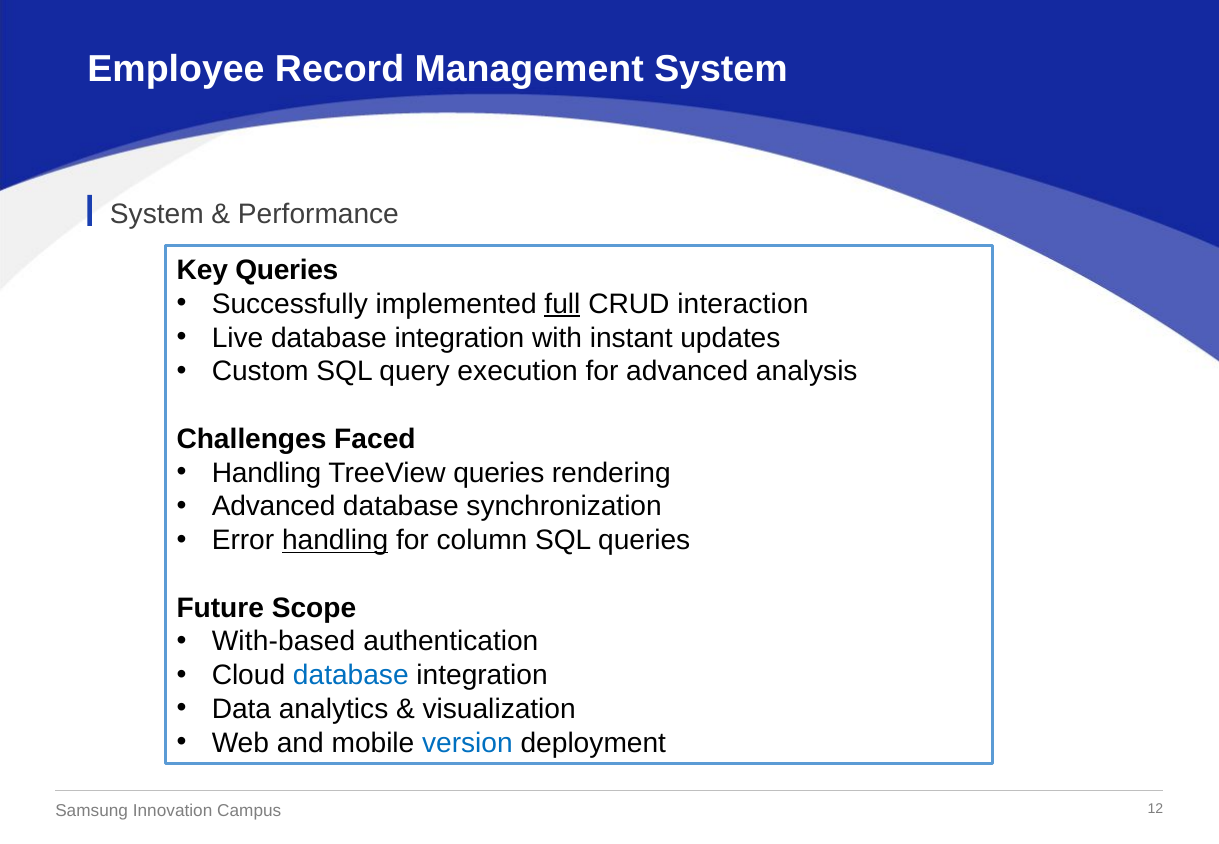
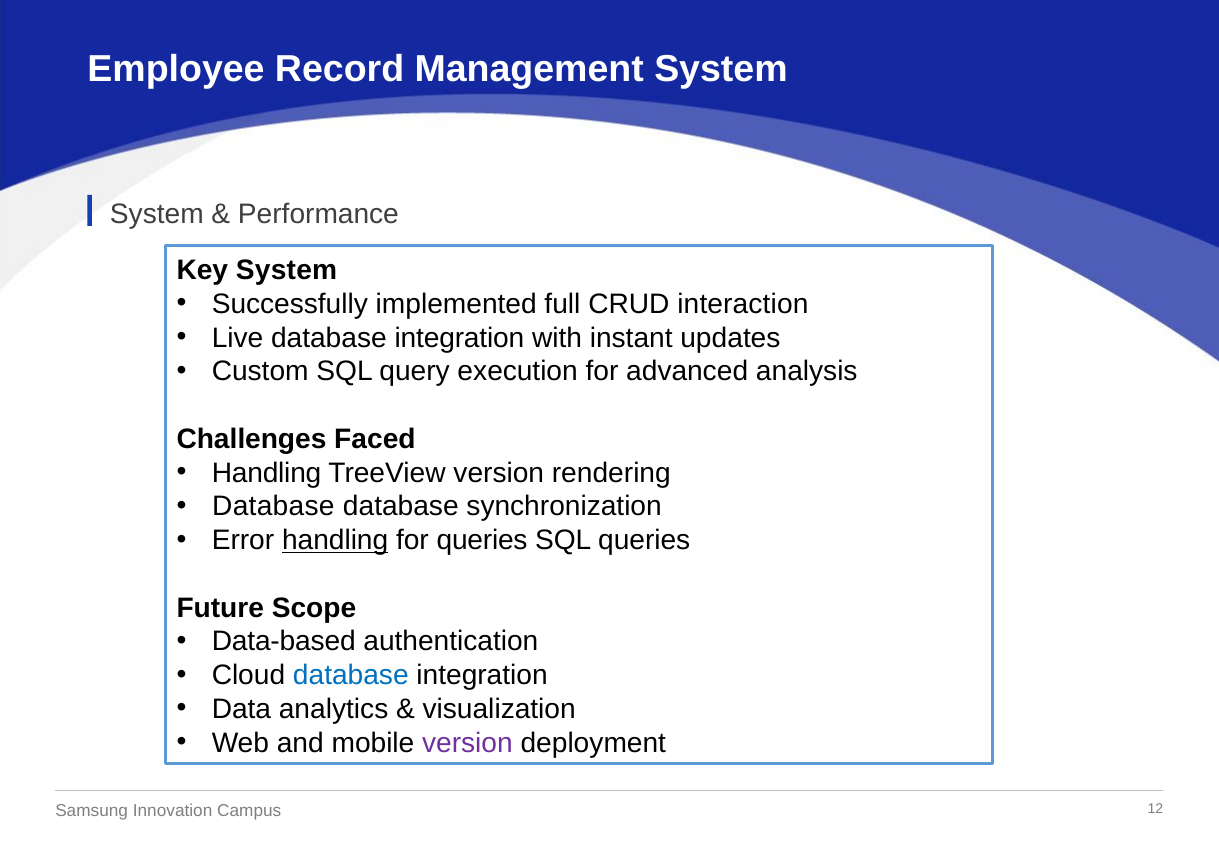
Key Queries: Queries -> System (287, 270)
full underline: present -> none (562, 304)
TreeView queries: queries -> version (499, 473)
Advanced: Advanced -> Database (273, 507)
for column: column -> queries (482, 541)
With-based: With-based -> Data-based (284, 642)
version colour: blue -> purple (467, 743)
